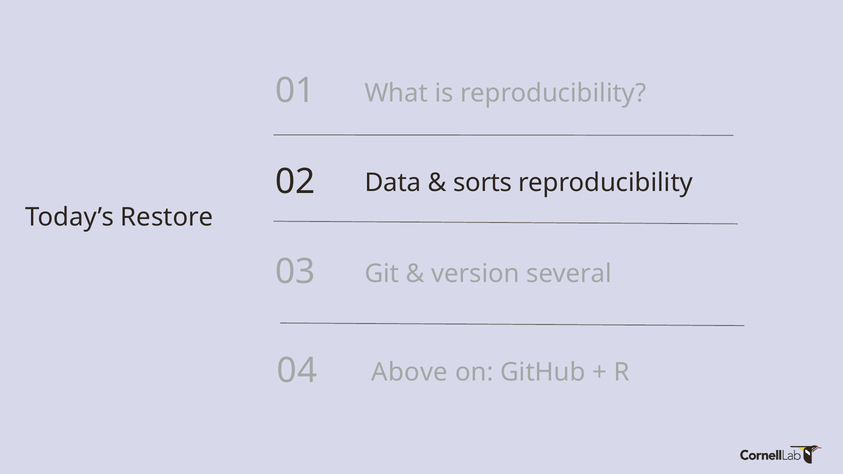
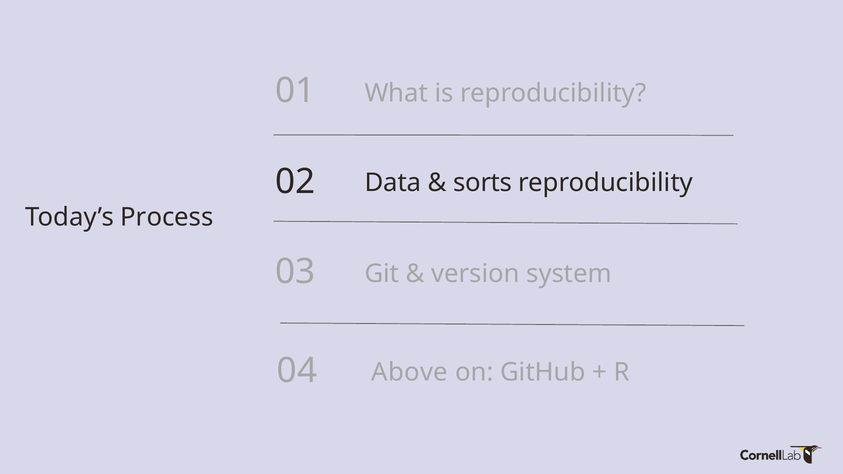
Restore: Restore -> Process (167, 217)
several: several -> system (569, 274)
